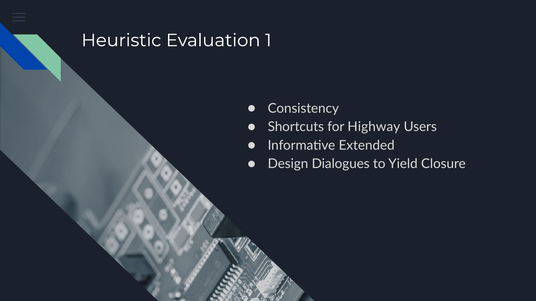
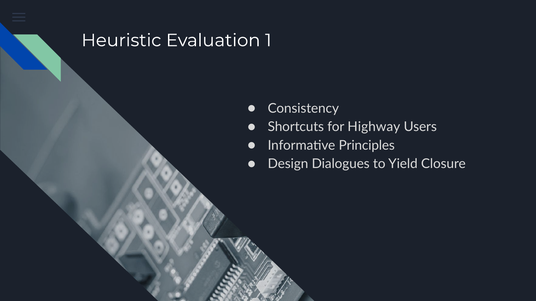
Extended: Extended -> Principles (367, 146)
